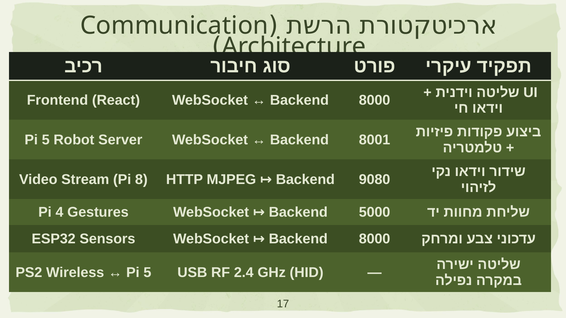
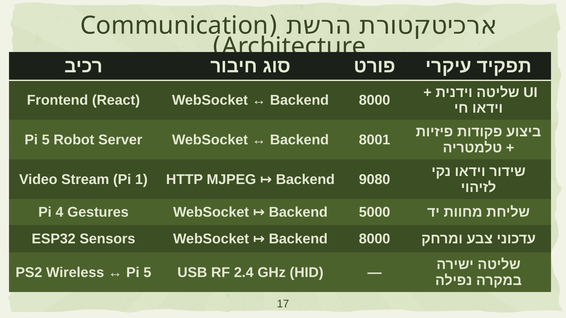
8: 8 -> 1 (141, 180)
